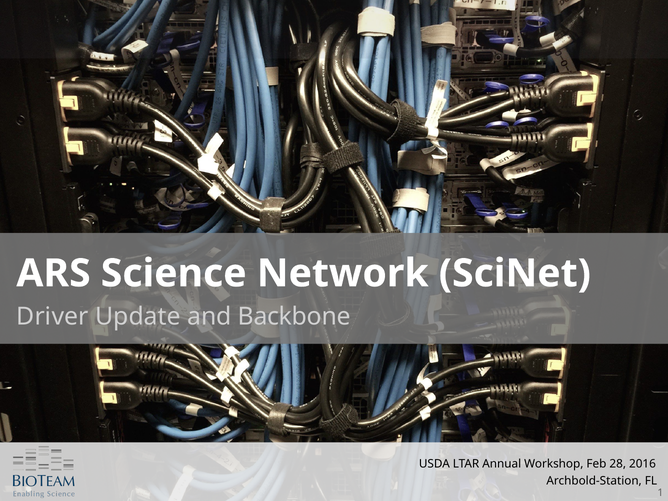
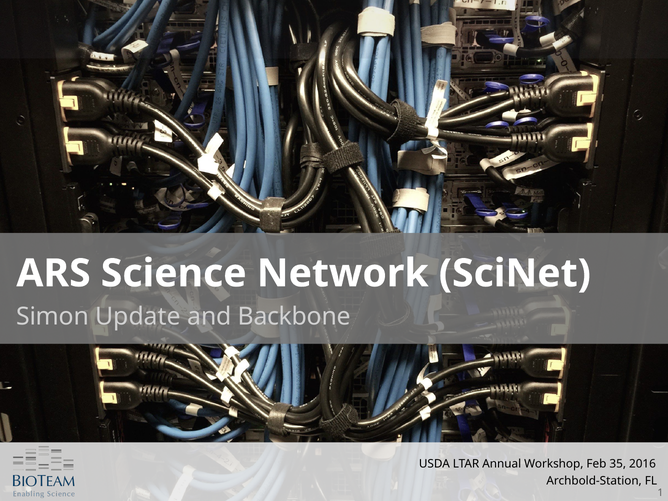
Driver: Driver -> Simon (53, 316)
28: 28 -> 35 (618, 464)
